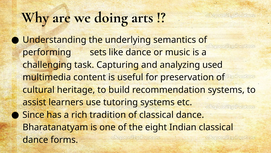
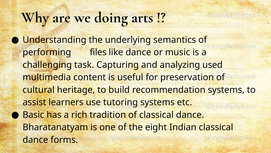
sets: sets -> files (98, 52)
Since: Since -> Basic (33, 114)
